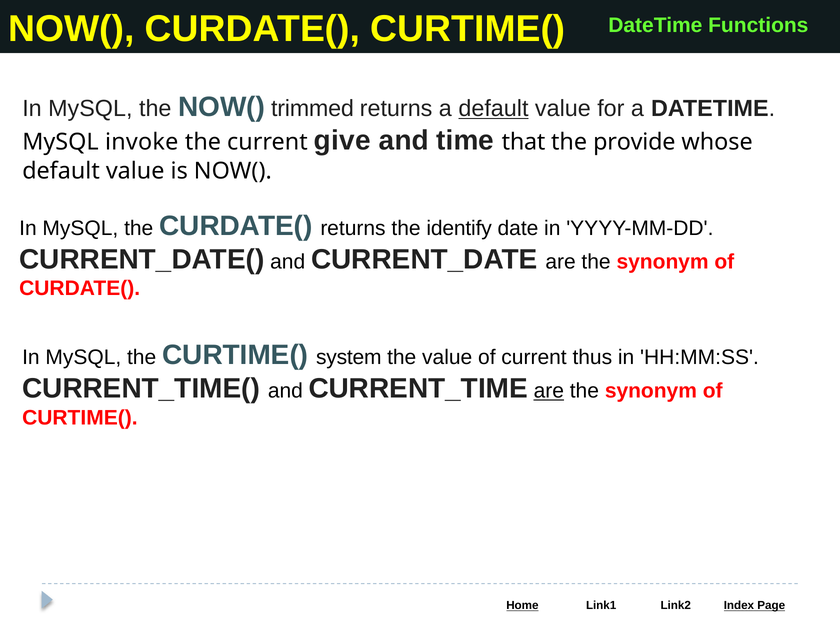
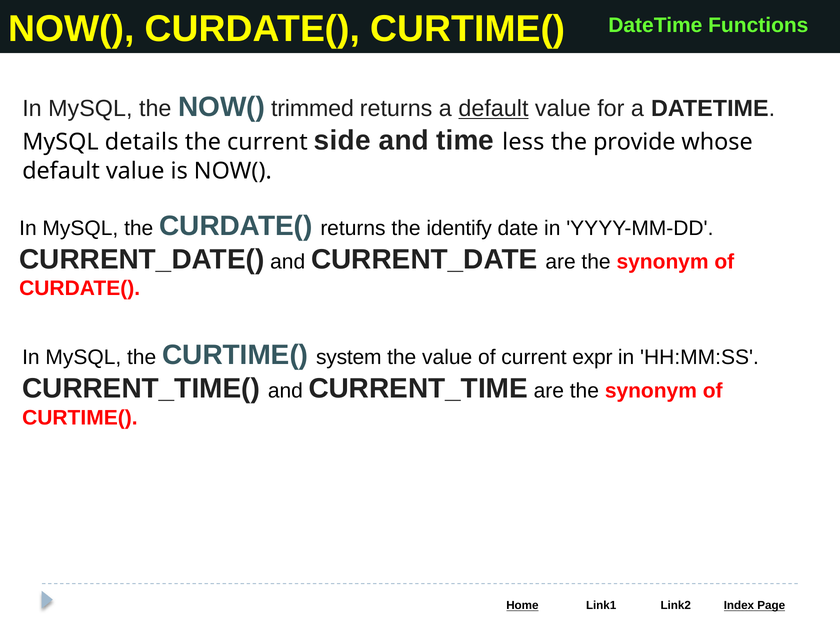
invoke: invoke -> details (142, 142)
give: give -> side (342, 141)
that: that -> less (523, 142)
thus: thus -> expr (592, 357)
are underline: present -> none (549, 391)
